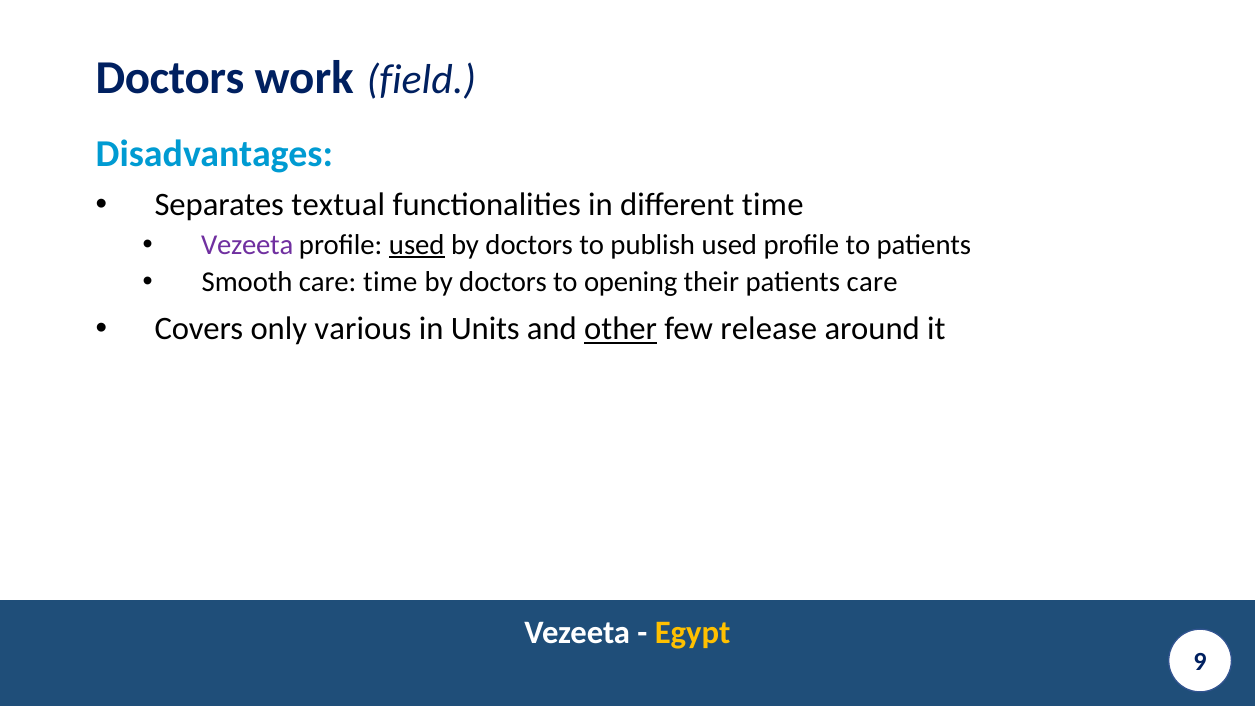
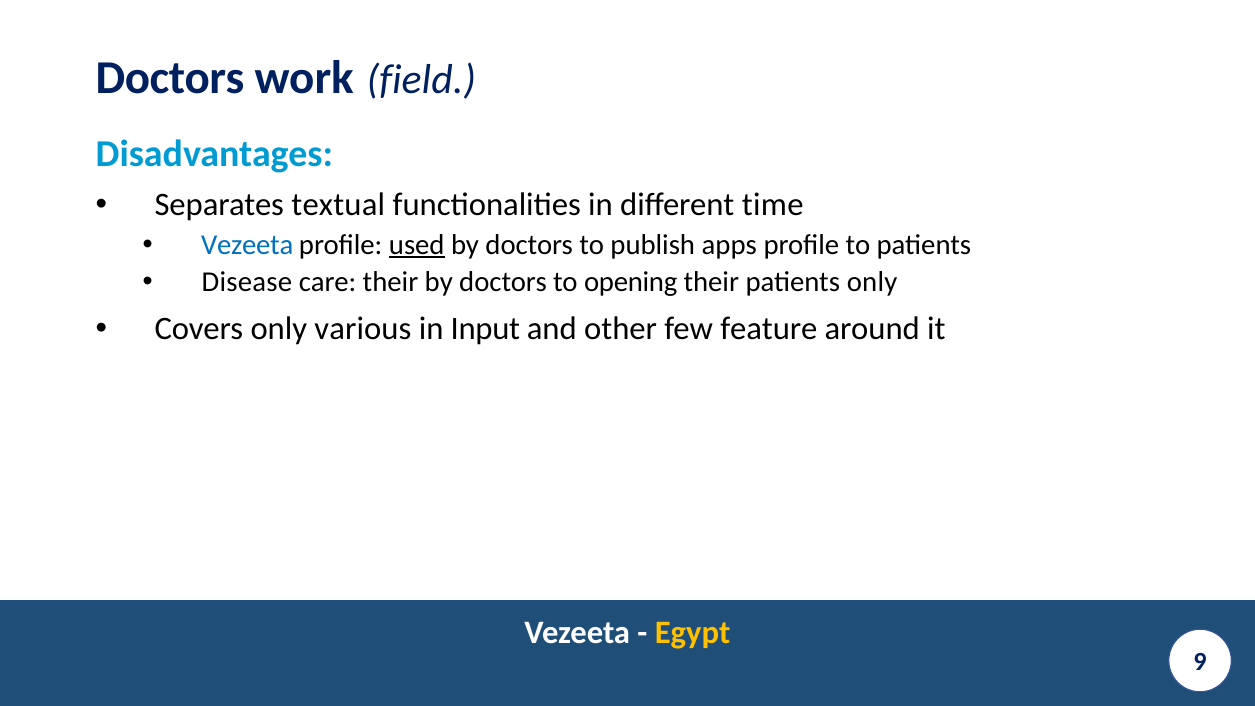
Vezeeta colour: purple -> blue (247, 245)
publish used: used -> apps (729, 245)
Smooth: Smooth -> Disease (247, 282)
care time: time -> their (391, 282)
patients care: care -> only (872, 282)
Units: Units -> Input (485, 329)
other underline: present -> none (621, 329)
release: release -> feature (769, 329)
